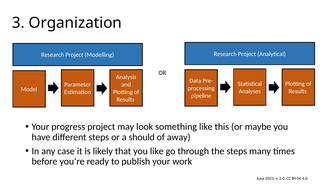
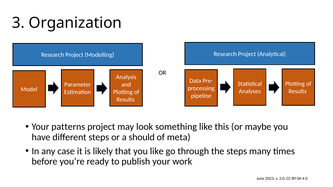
progress: progress -> patterns (68, 127)
away: away -> meta (179, 137)
